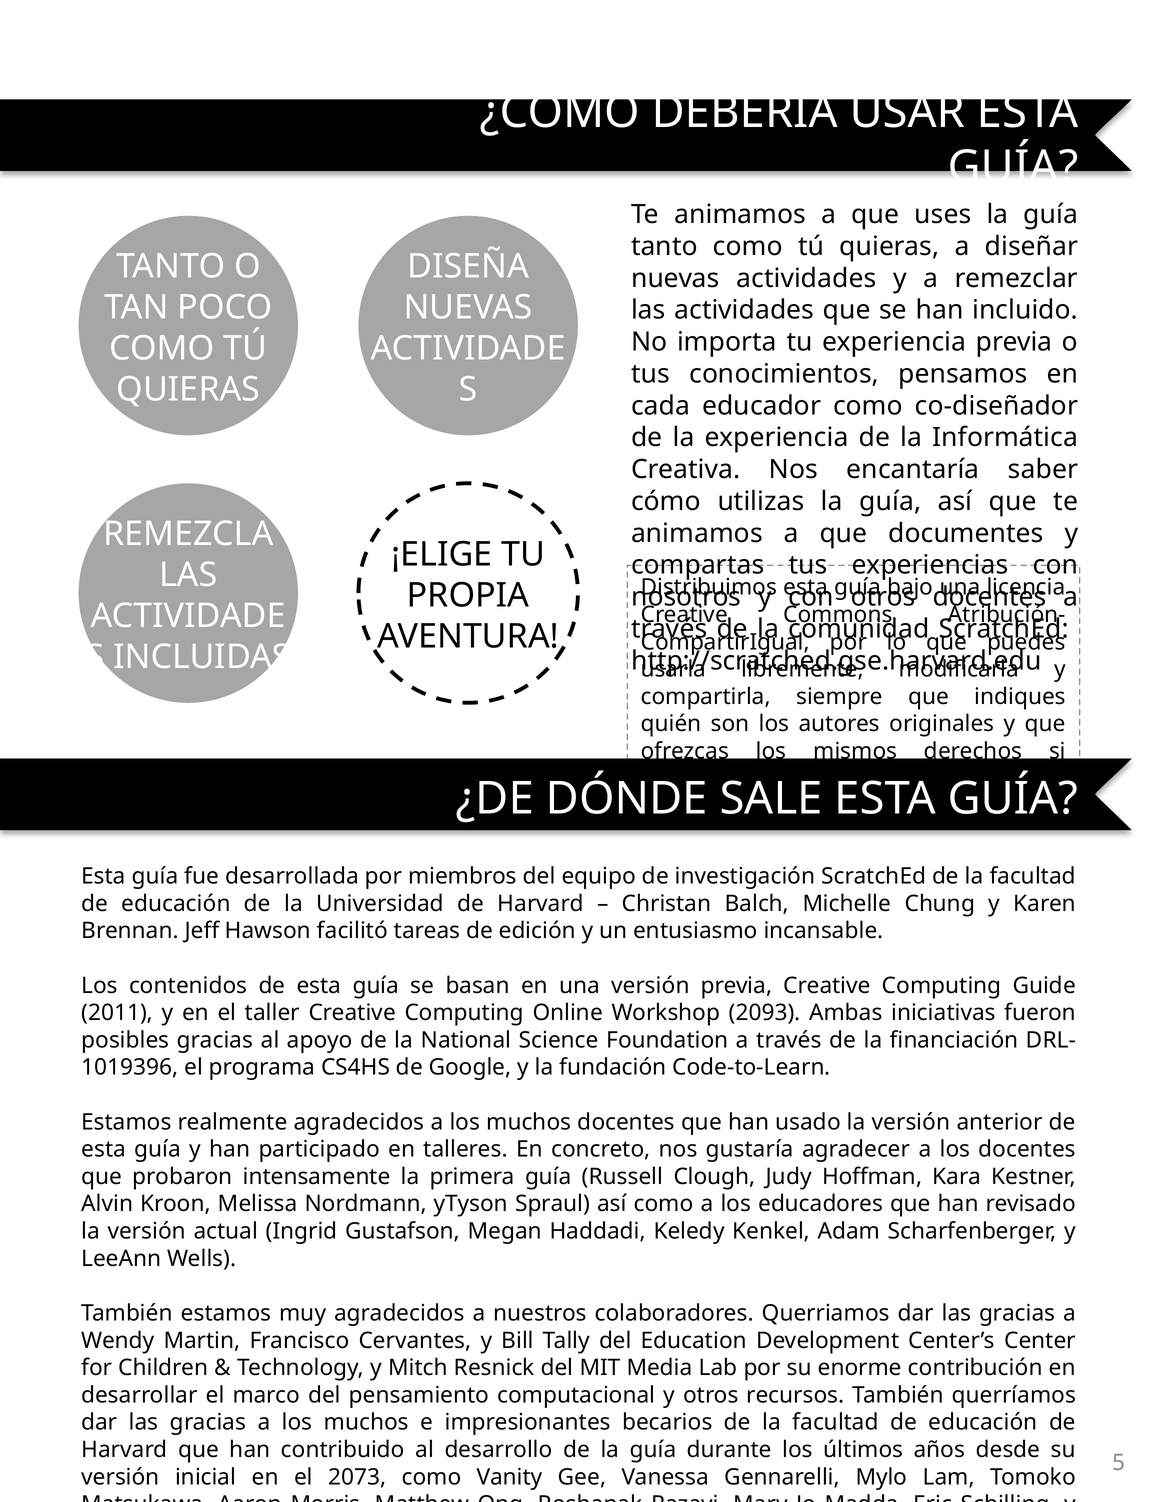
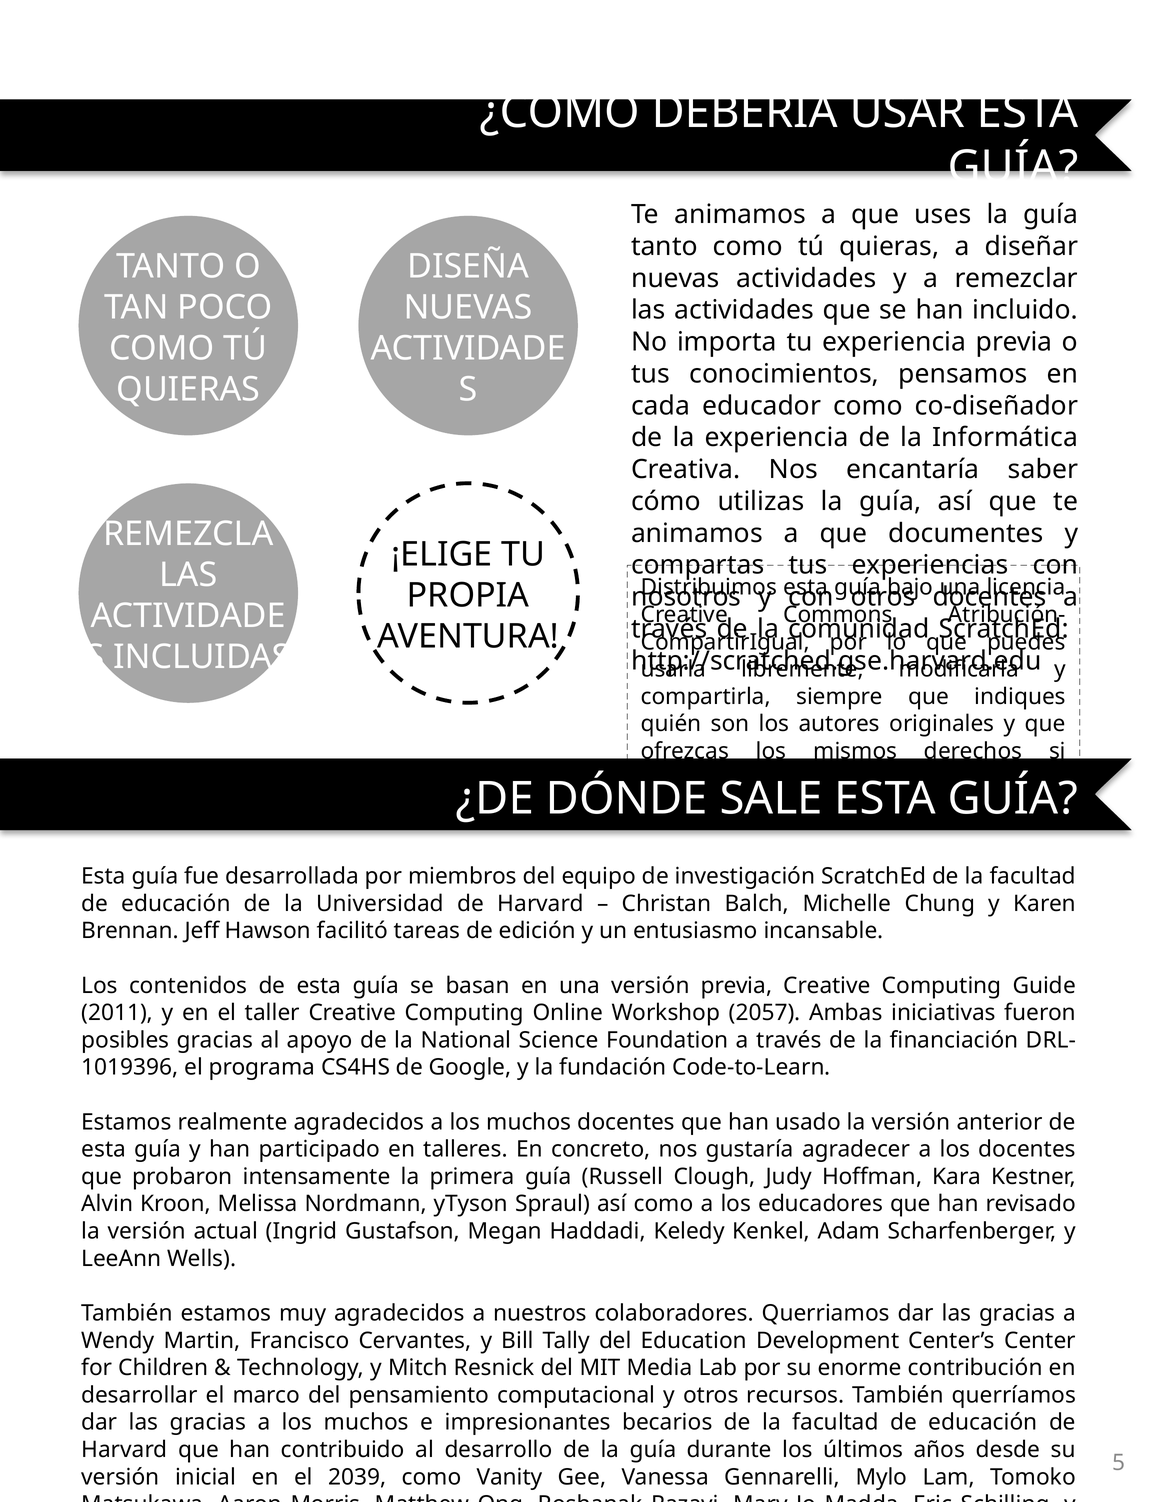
2093: 2093 -> 2057 (765, 1012)
2073: 2073 -> 2039 (357, 1476)
